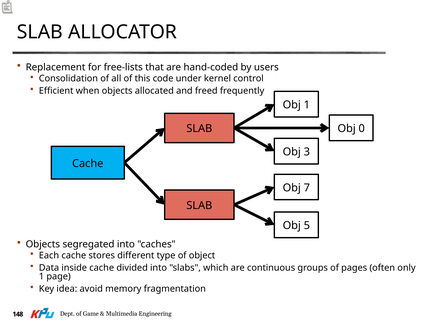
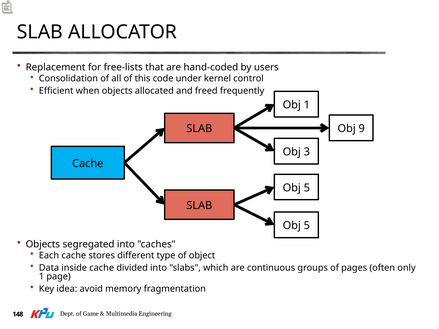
0: 0 -> 9 (362, 129)
7: 7 -> 5 (307, 188)
